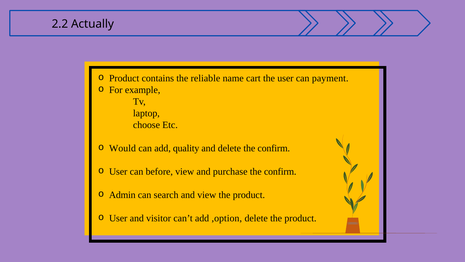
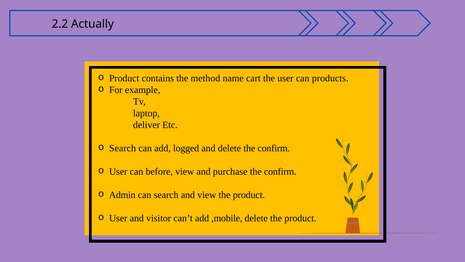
reliable: reliable -> method (205, 78)
payment: payment -> products (330, 78)
choose: choose -> deliver (147, 125)
Would: Would -> Search (123, 148)
quality: quality -> logged (186, 148)
,option: ,option -> ,mobile (227, 218)
